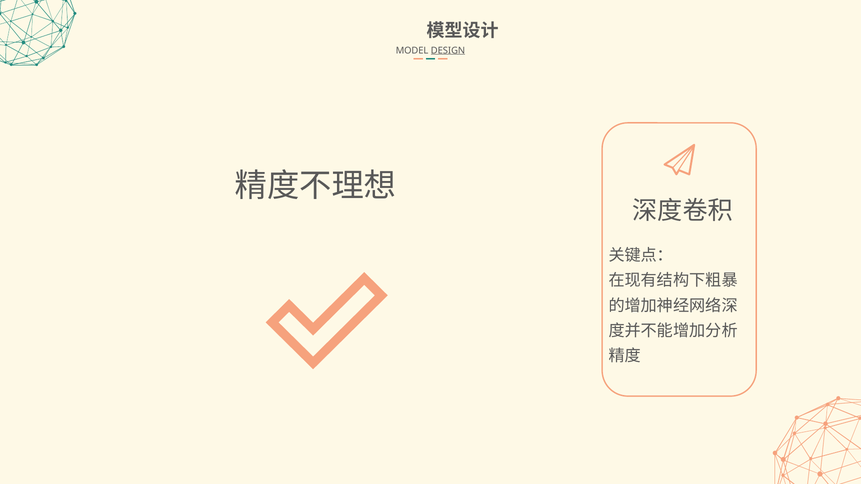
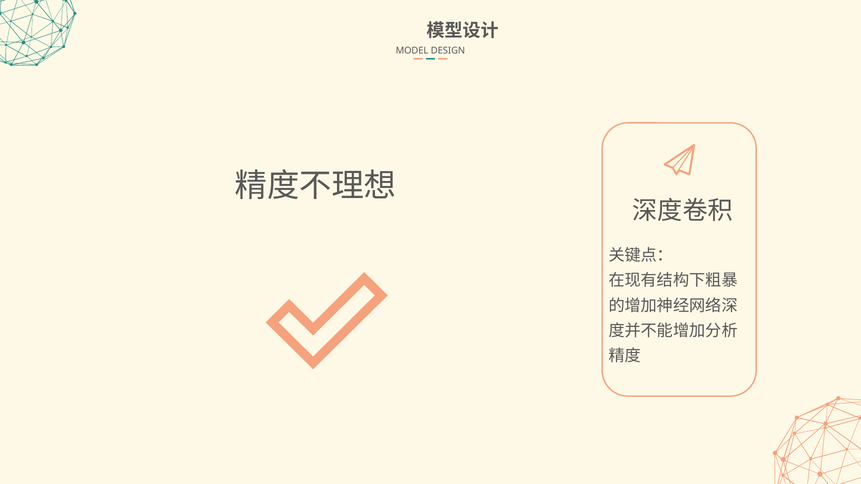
DESIGN underline: present -> none (448, 50)
